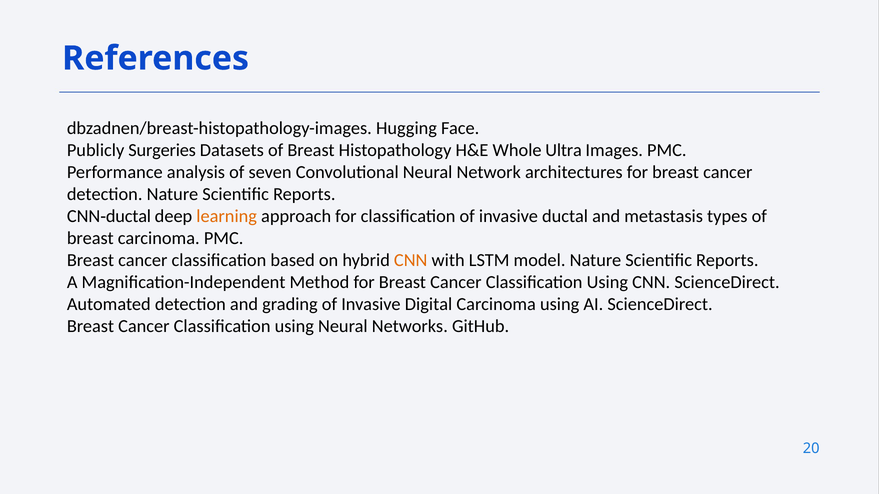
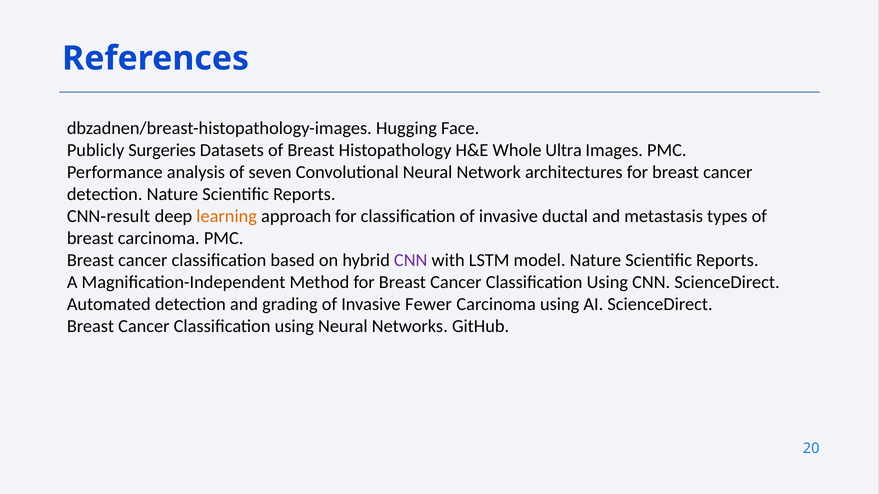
CNN ductal: ductal -> result (128, 216)
CNN colour: orange -> purple (411, 260)
Digital: Digital -> Fewer (428, 304)
